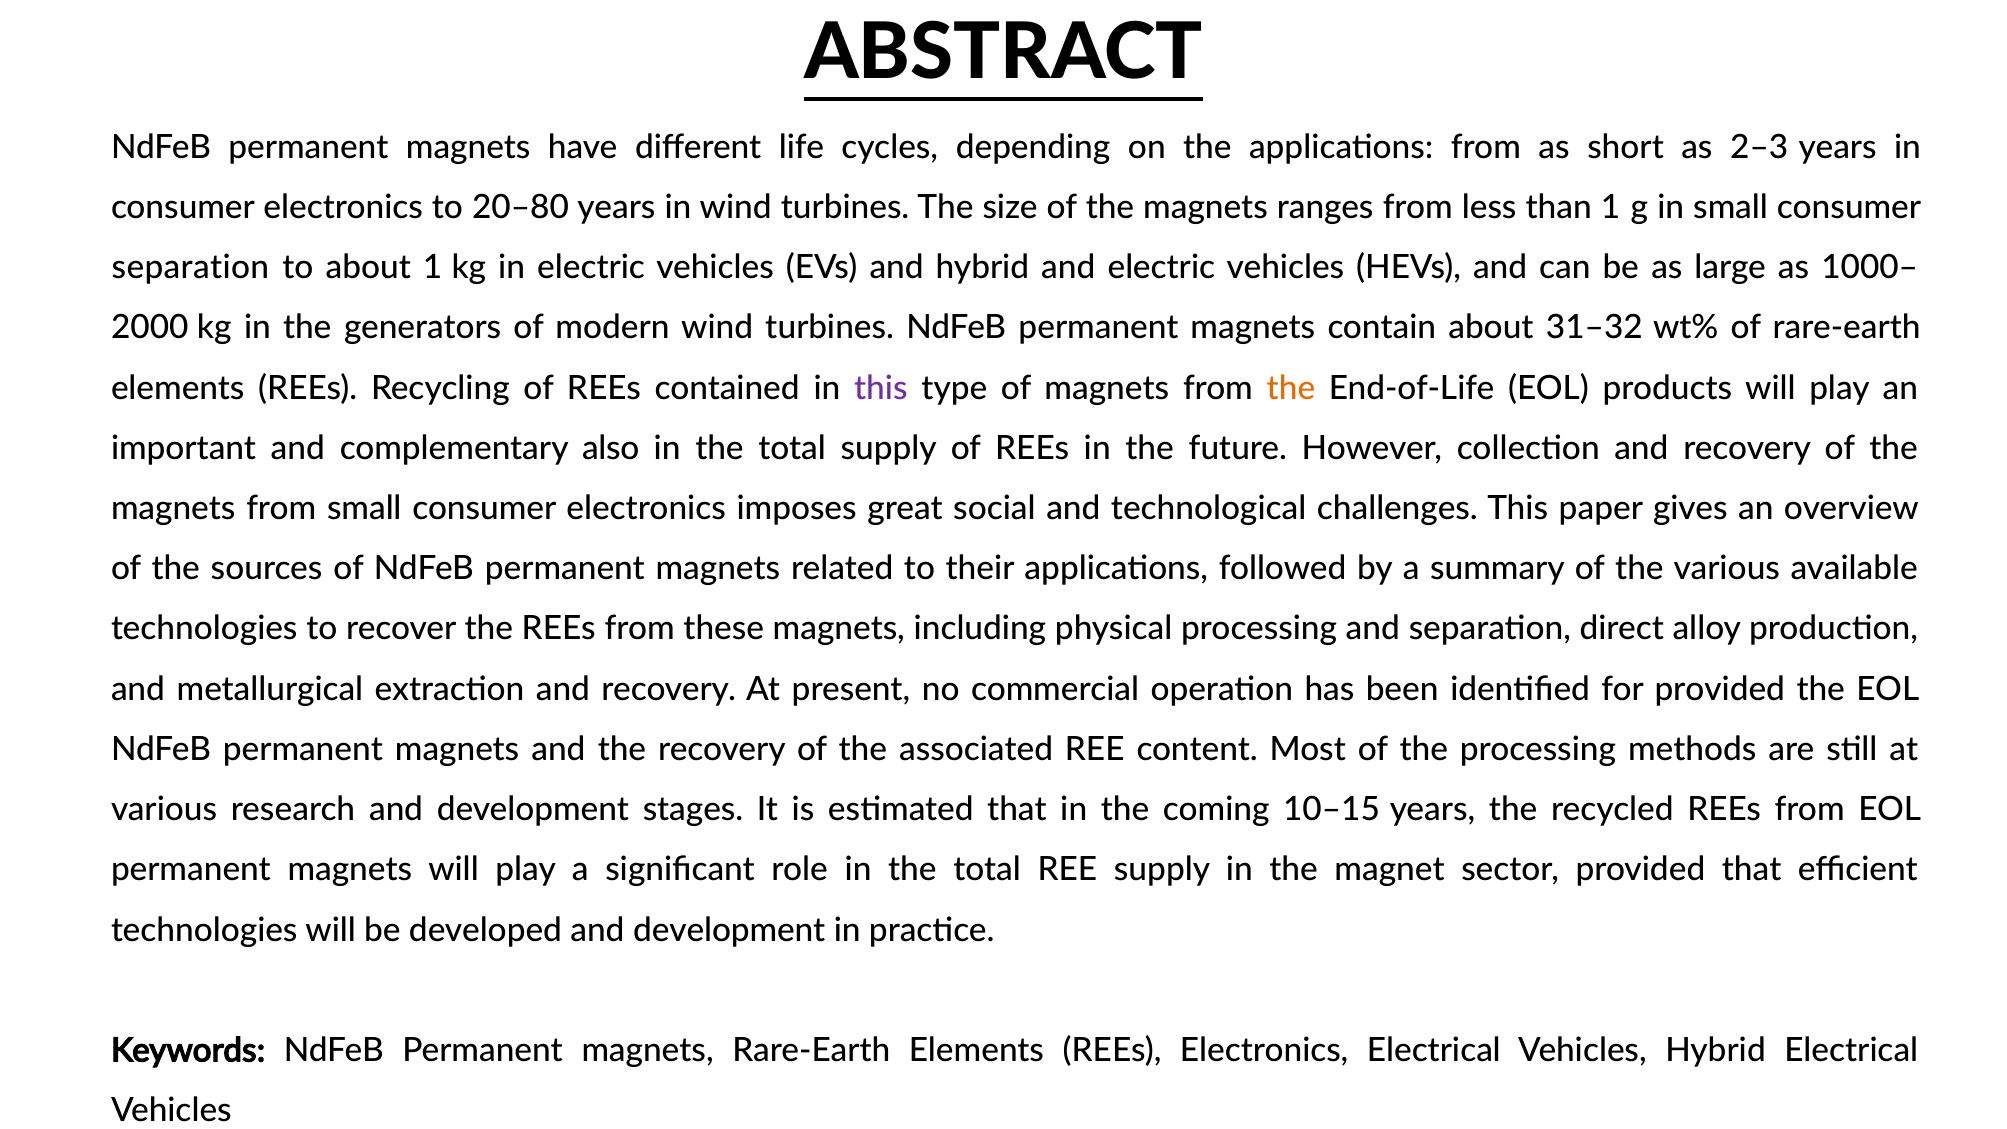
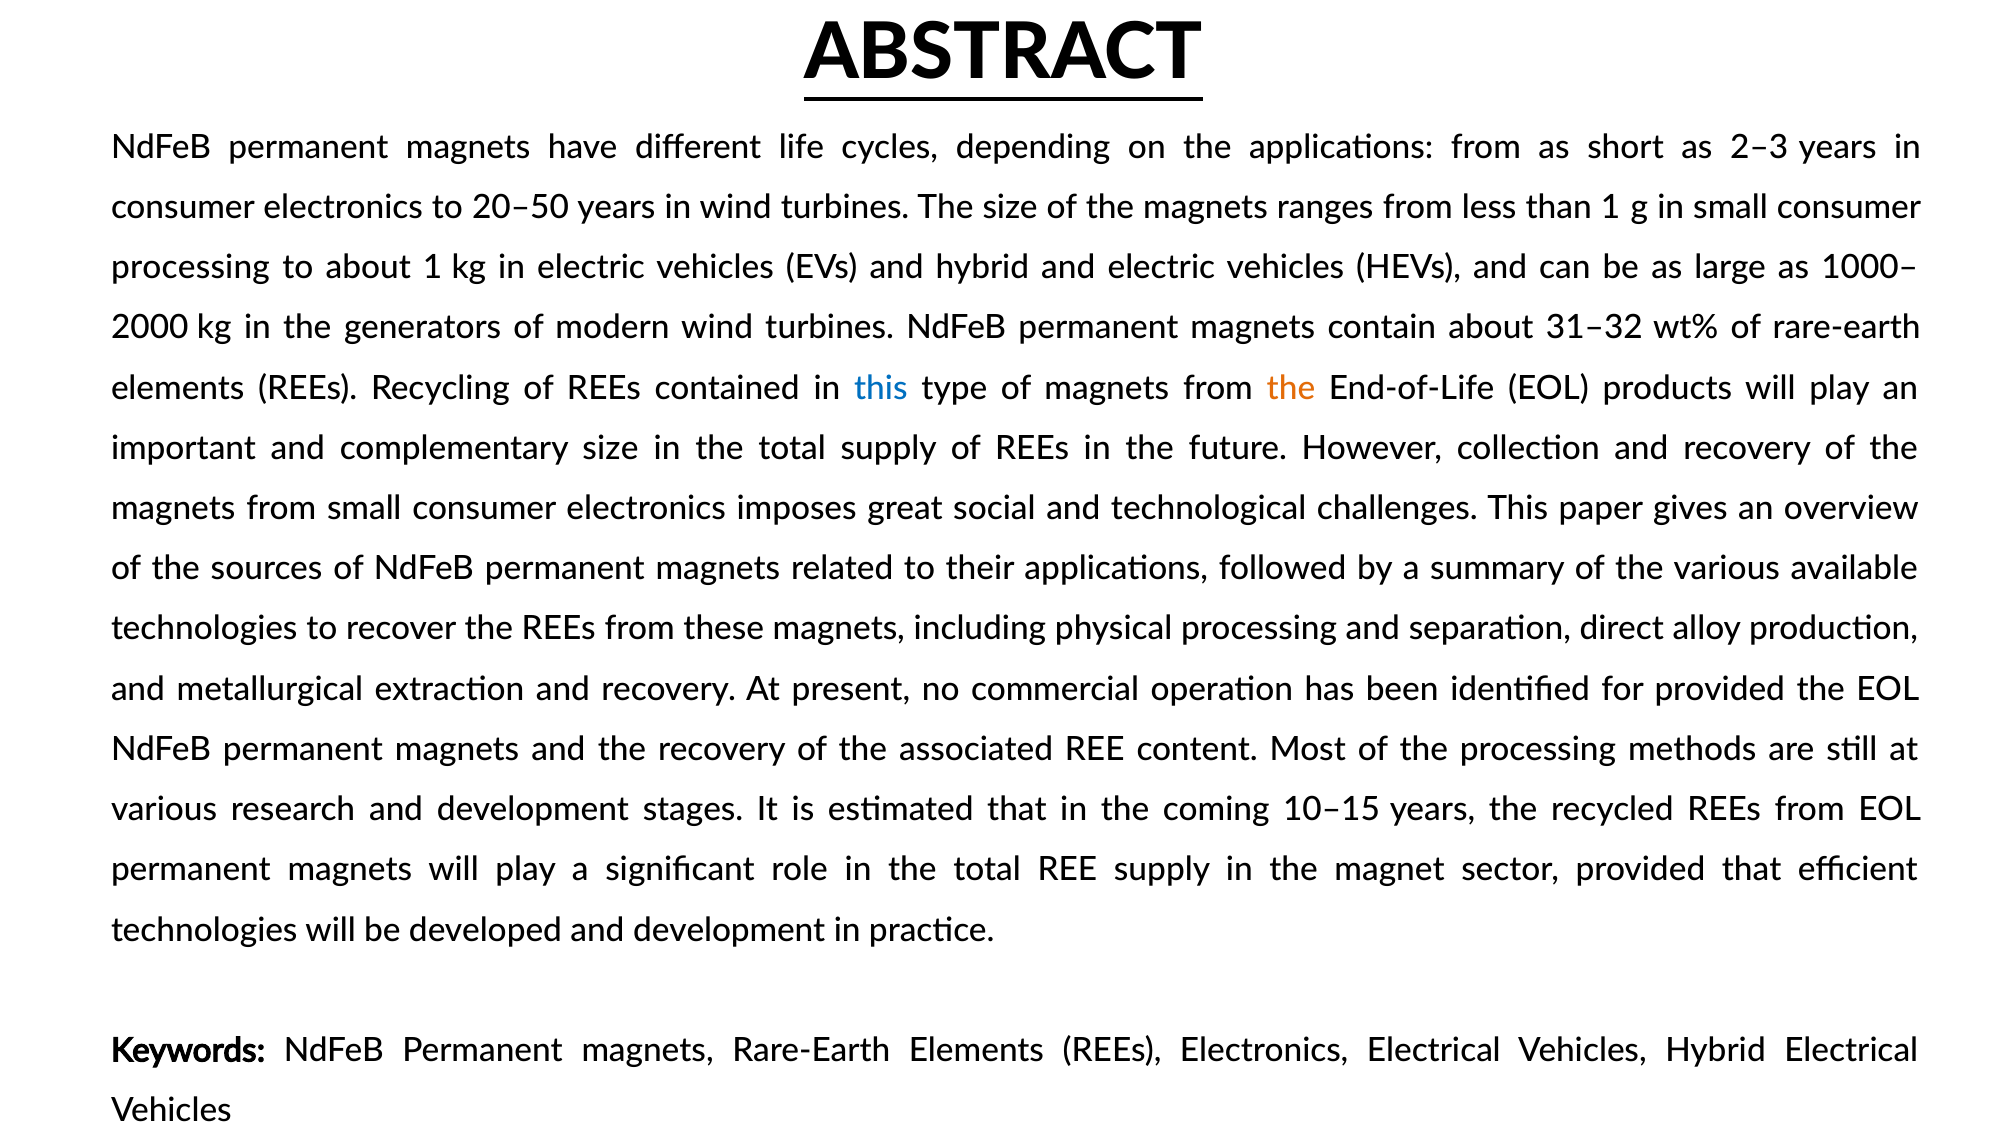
20–80: 20–80 -> 20–50 (521, 207)
separation: separation -> processing (190, 268)
this colour: purple -> blue (881, 388)
complementary also: also -> size (610, 448)
